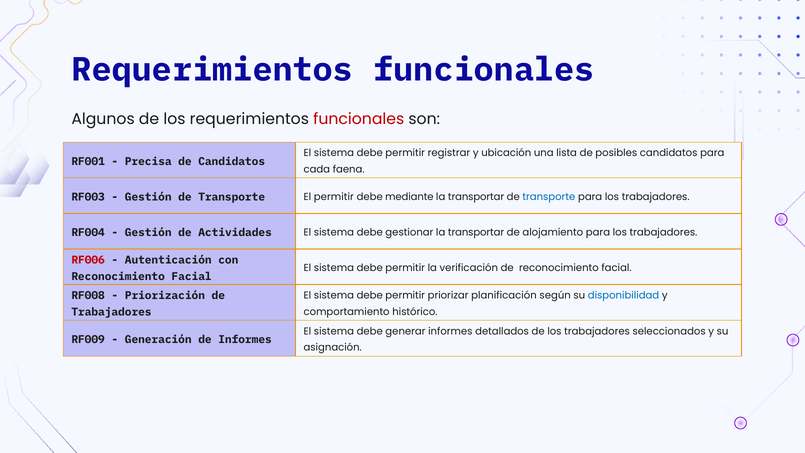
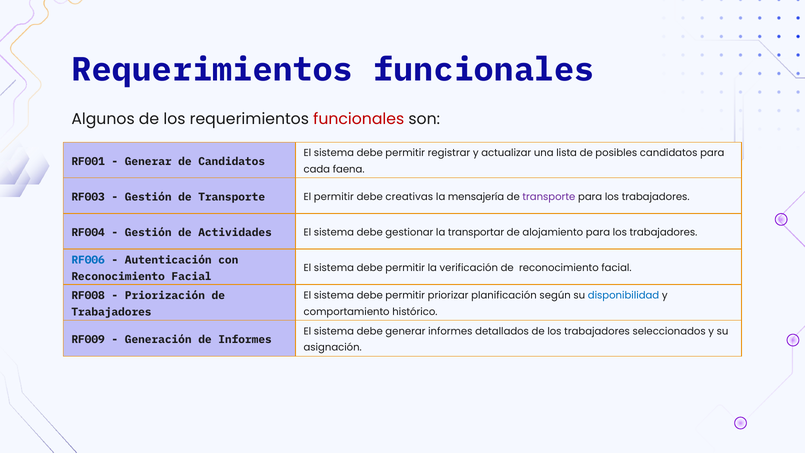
Precisa: Precisa -> Generar (148, 161)
ubicación: ubicación -> actualizar (506, 153)
mediante: mediante -> creativas (409, 197)
transportar: transportar -> mensajería (476, 197)
transporte colour: blue -> purple (549, 197)
RF006 colour: red -> blue (88, 260)
